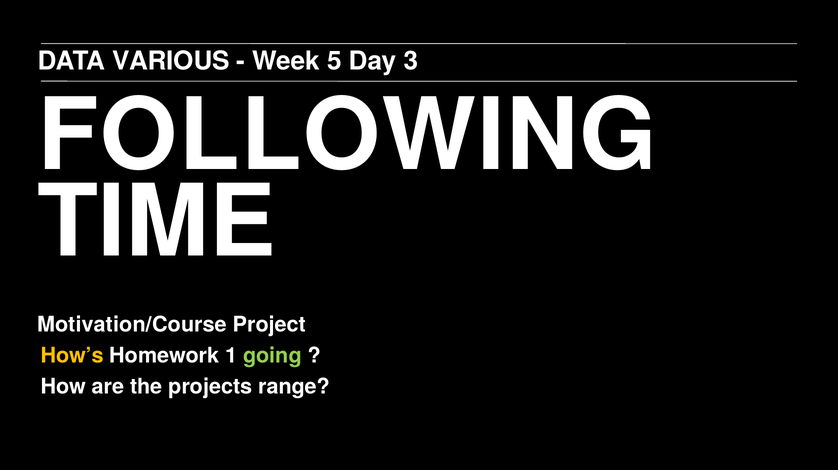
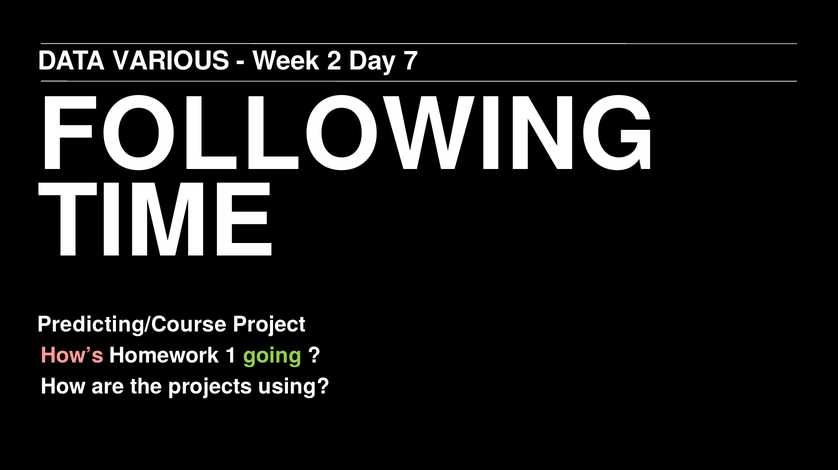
5: 5 -> 2 (334, 61)
3: 3 -> 7 (411, 61)
Motivation/Course: Motivation/Course -> Predicting/Course (132, 325)
How’s colour: yellow -> pink (72, 356)
range: range -> using (294, 387)
